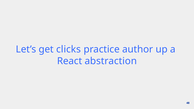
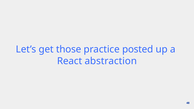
clicks: clicks -> those (69, 49)
author: author -> posted (138, 49)
